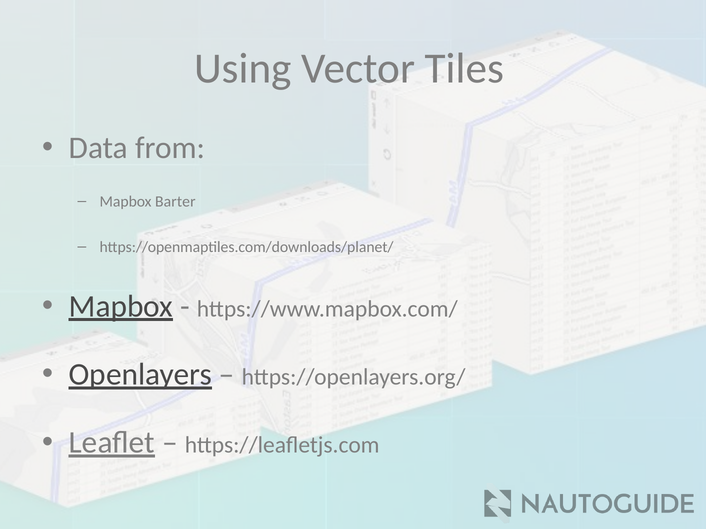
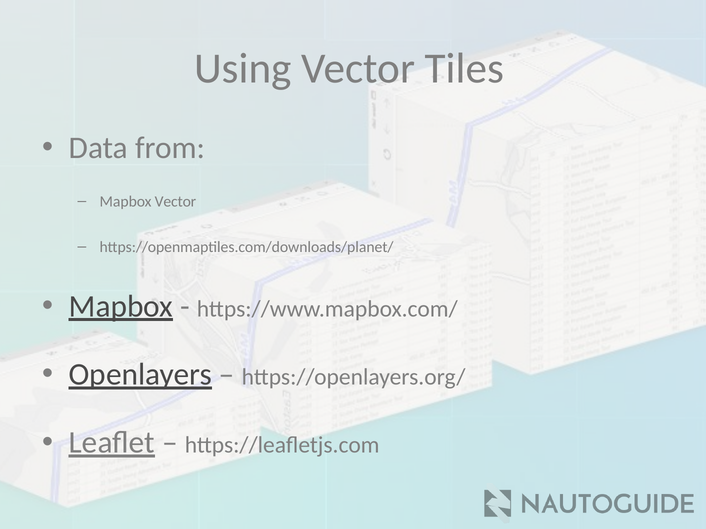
Mapbox Barter: Barter -> Vector (175, 202)
